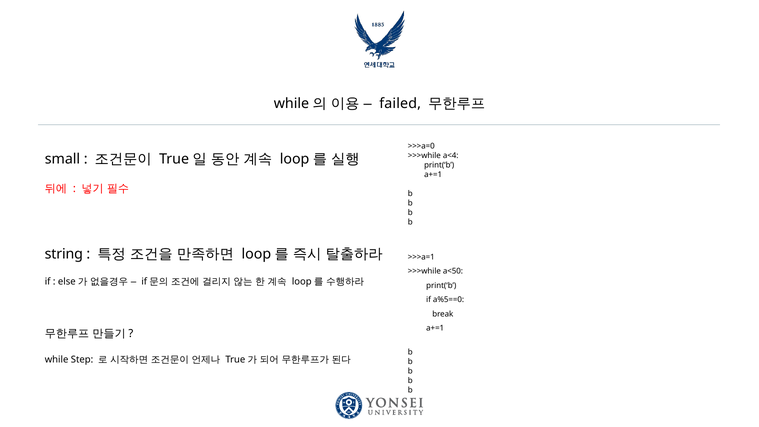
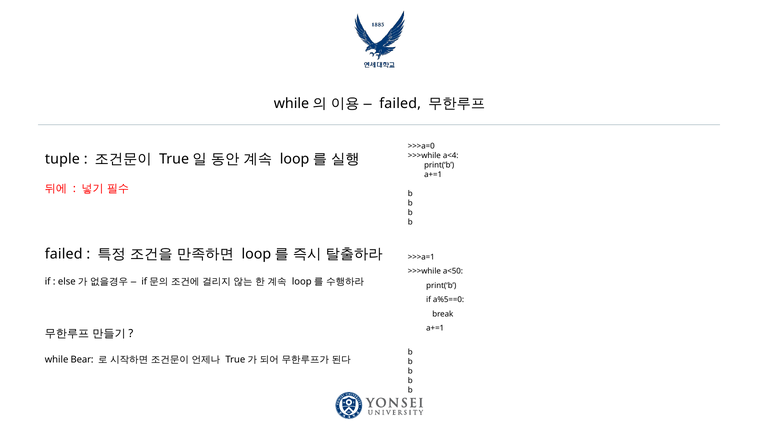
small: small -> tuple (62, 159)
string: string -> failed (64, 254)
Step: Step -> Bear (82, 359)
